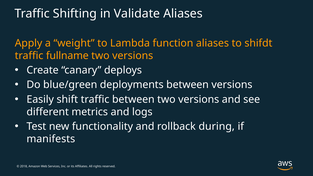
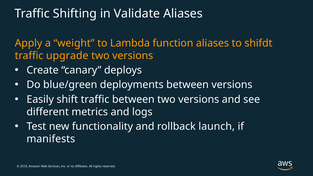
fullname: fullname -> upgrade (67, 56)
during: during -> launch (217, 127)
